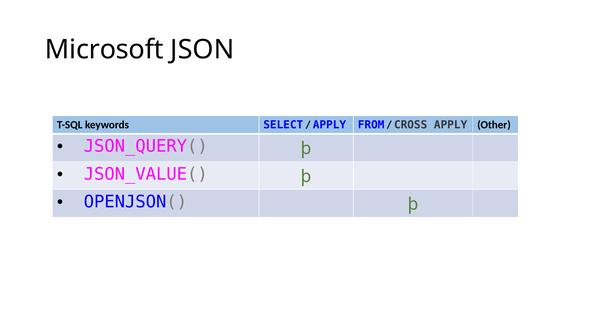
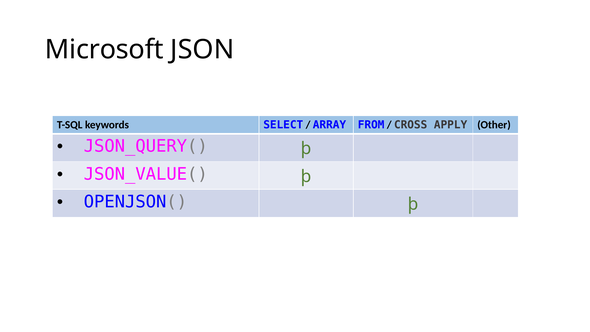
APPLY: APPLY -> ARRAY (329, 125)
